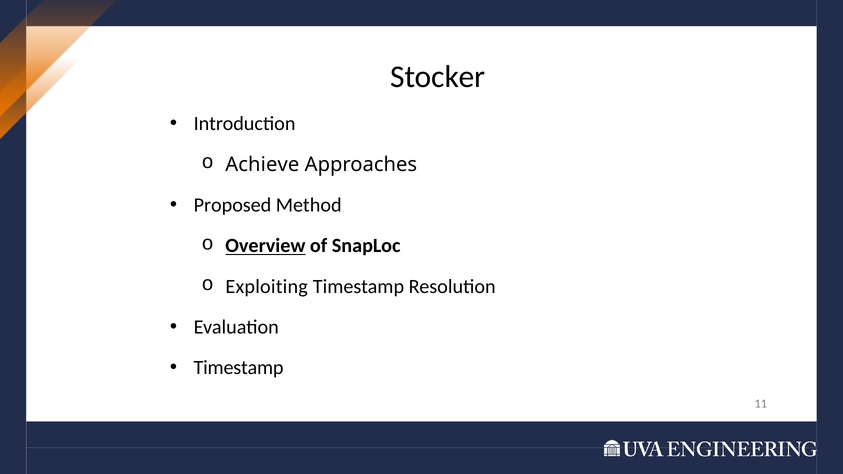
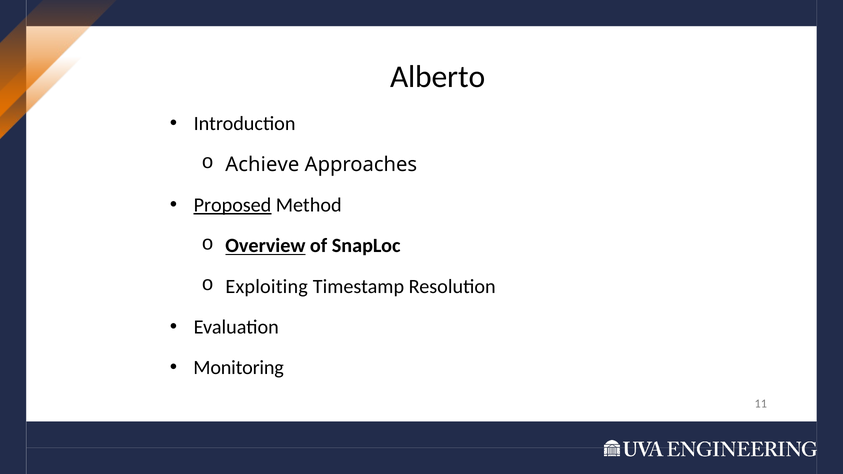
Stocker: Stocker -> Alberto (438, 77)
Proposed underline: none -> present (233, 205)
Timestamp: Timestamp -> Monitoring (239, 368)
